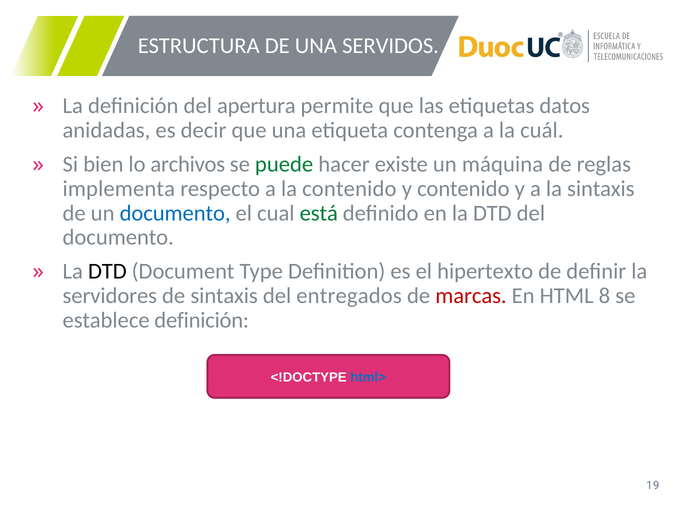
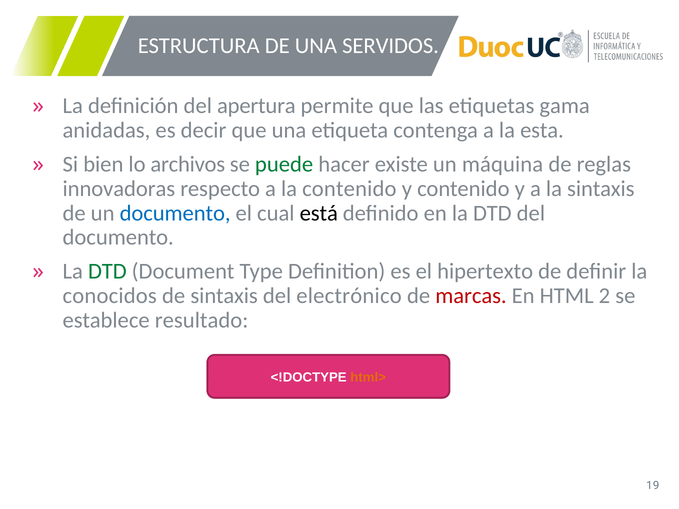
datos: datos -> gama (565, 106)
cuál: cuál -> esta (542, 130)
implementa: implementa -> innovadoras (119, 189)
está colour: green -> black (319, 213)
DTD colour: black -> green (107, 271)
servidores: servidores -> conocidos (110, 296)
entregados: entregados -> electrónico (349, 296)
8: 8 -> 2 (604, 296)
establece definición: definición -> resultado (202, 320)
html> colour: blue -> orange (368, 377)
